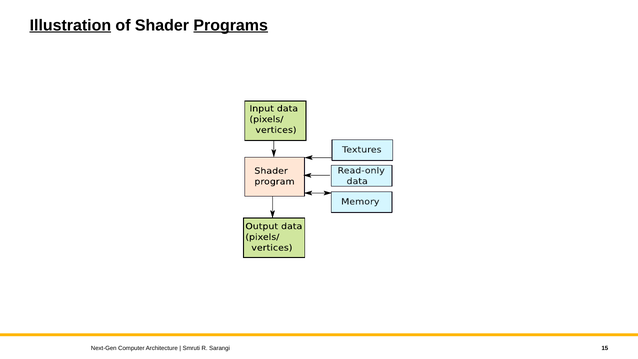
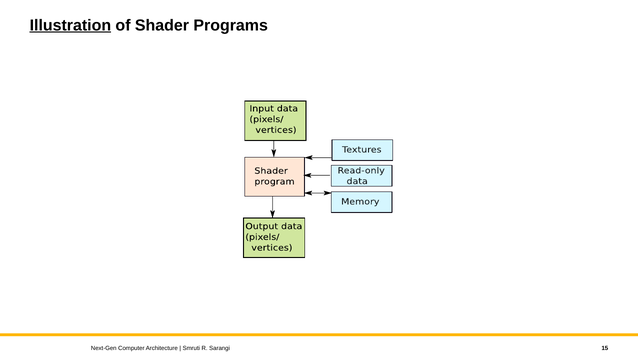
Programs underline: present -> none (231, 25)
